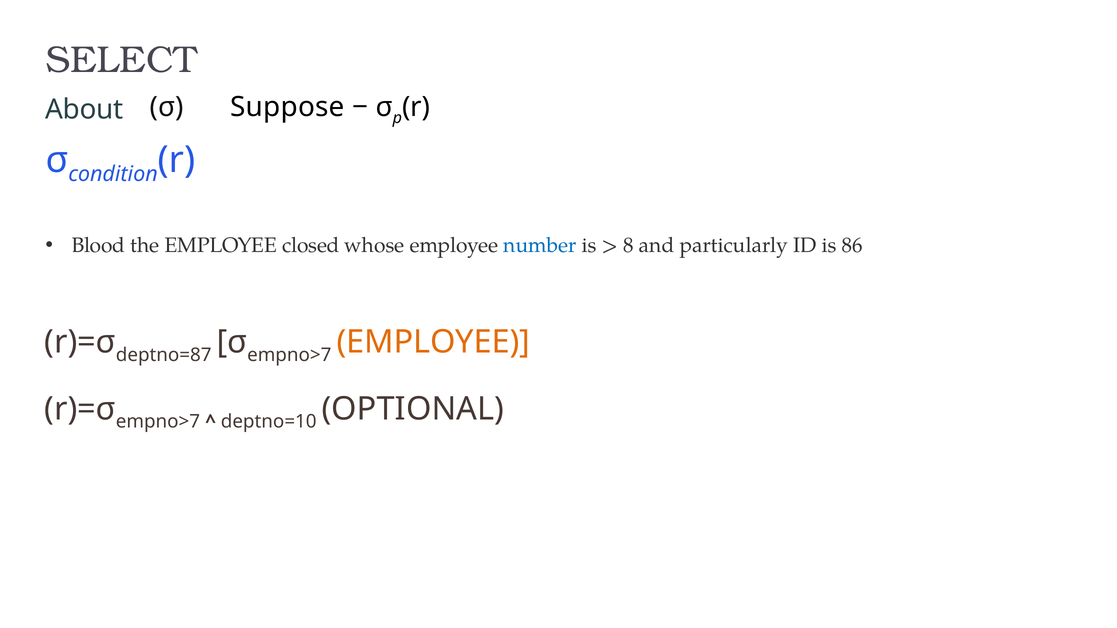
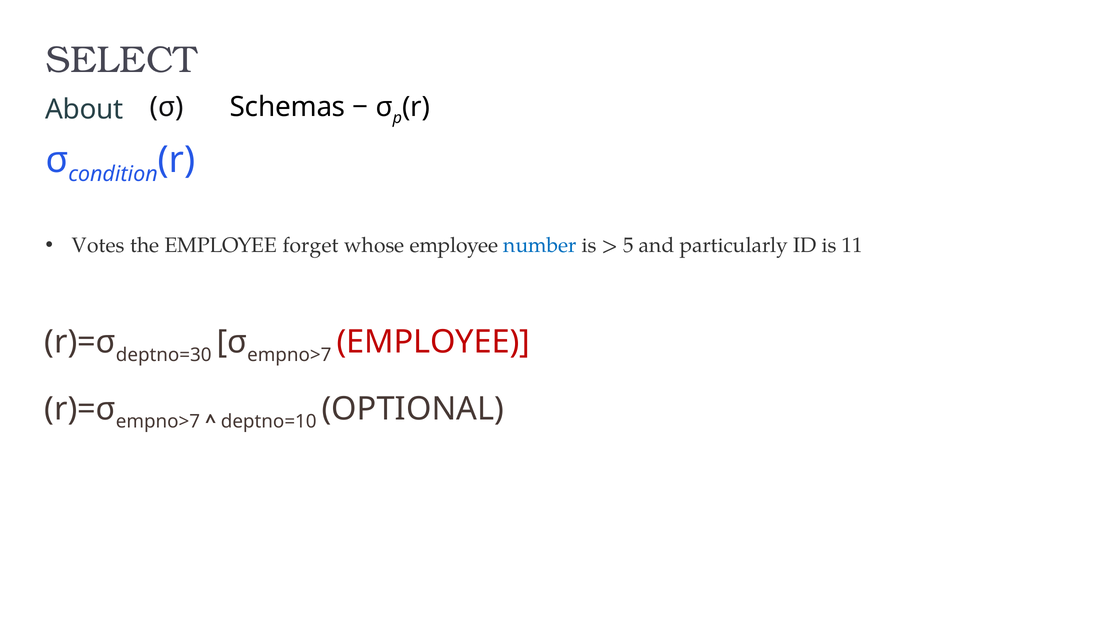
Suppose: Suppose -> Schemas (288, 107)
Blood: Blood -> Votes (98, 246)
closed: closed -> forget (311, 246)
8: 8 -> 5 (628, 246)
86: 86 -> 11 (852, 246)
deptno=87: deptno=87 -> deptno=30 (164, 355)
EMPLOYEE colour: orange -> red (433, 342)
